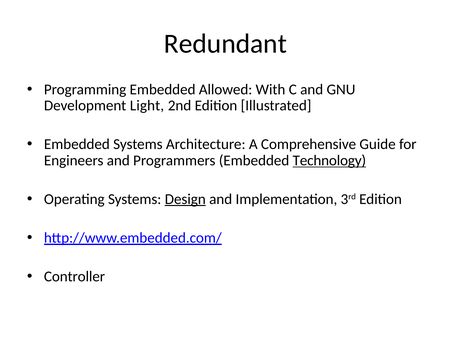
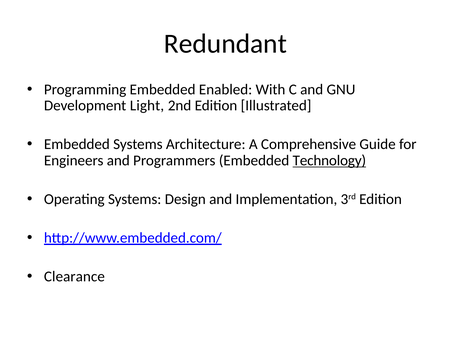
Allowed: Allowed -> Enabled (226, 89)
Design underline: present -> none (185, 199)
Controller: Controller -> Clearance (74, 276)
